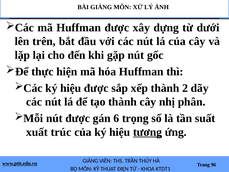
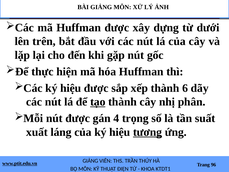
2: 2 -> 6 (185, 88)
tạo underline: none -> present (98, 102)
6: 6 -> 4 (116, 118)
trúc: trúc -> láng (61, 132)
